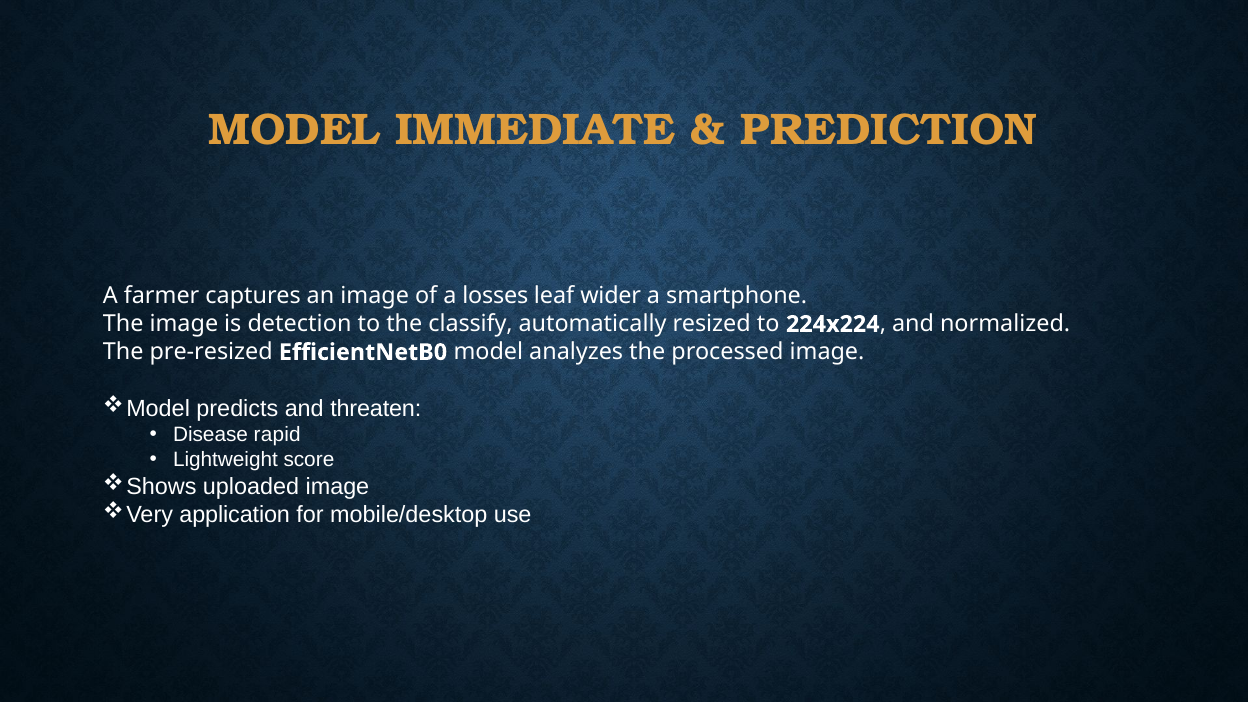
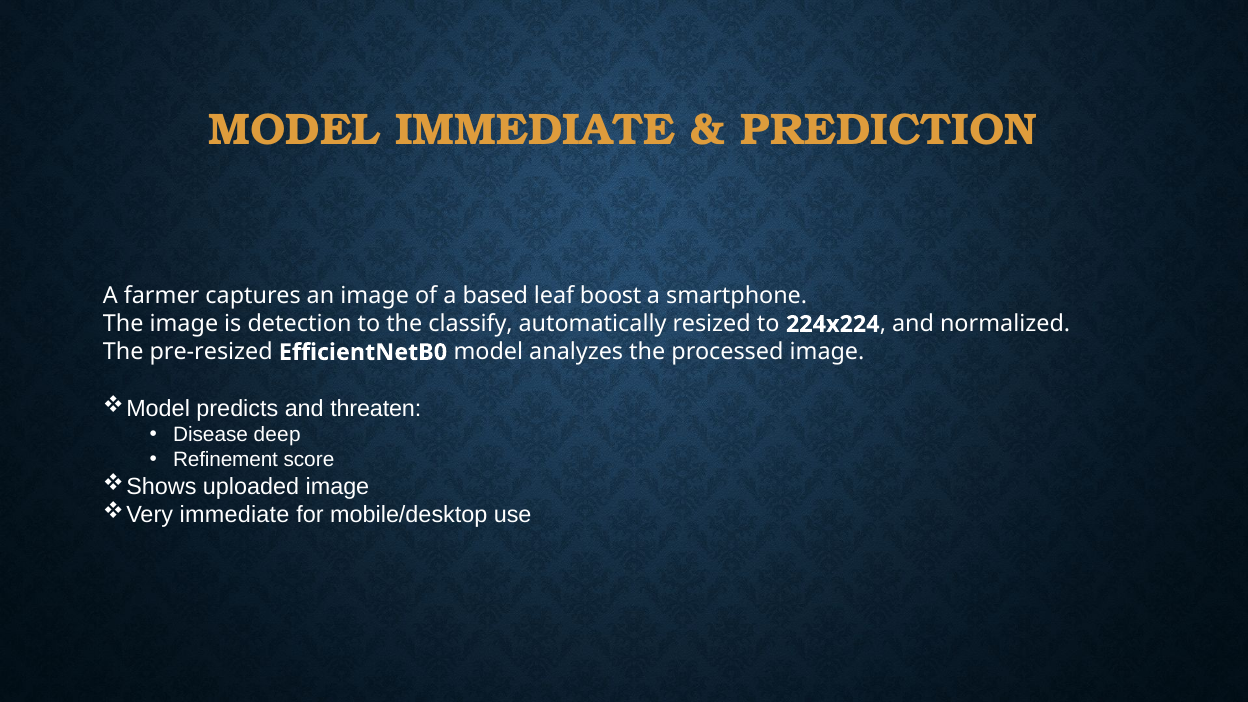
losses: losses -> based (495, 296)
wider: wider -> boost (611, 296)
rapid: rapid -> deep (277, 435)
Lightweight: Lightweight -> Refinement (226, 460)
application: application -> immediate (235, 514)
